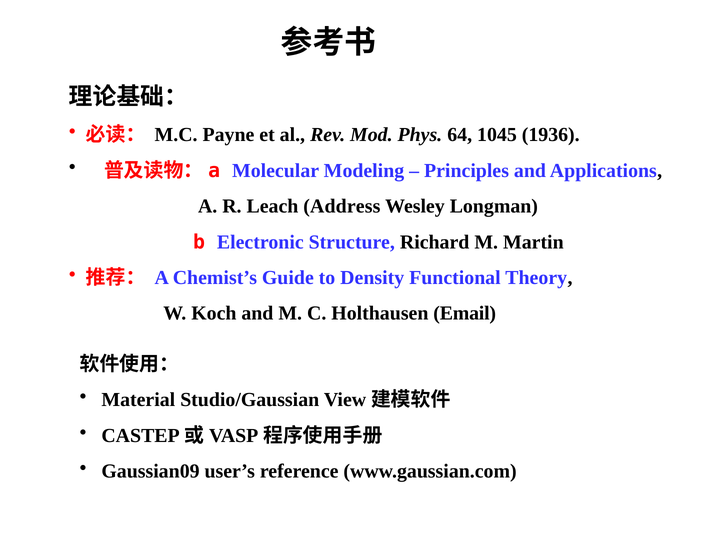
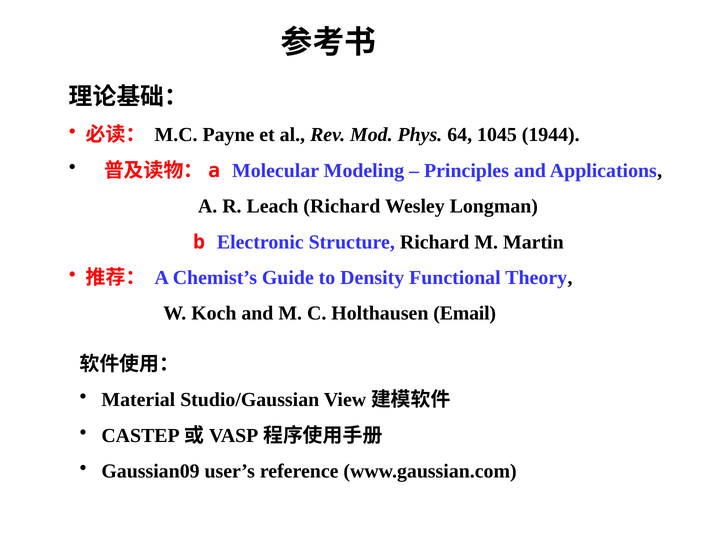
1936: 1936 -> 1944 (551, 135)
Leach Address: Address -> Richard (342, 206)
